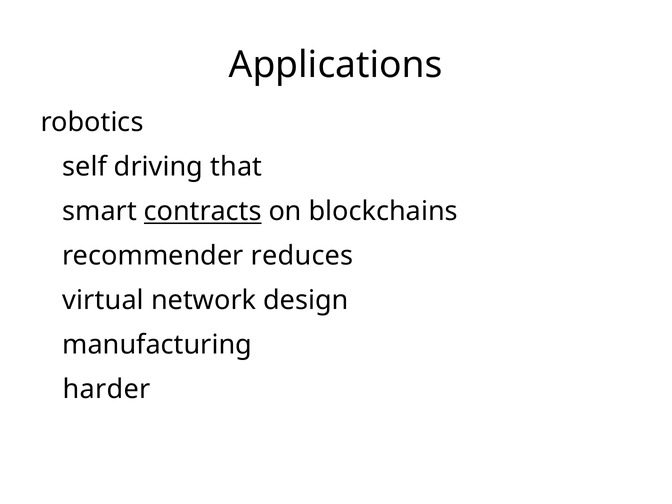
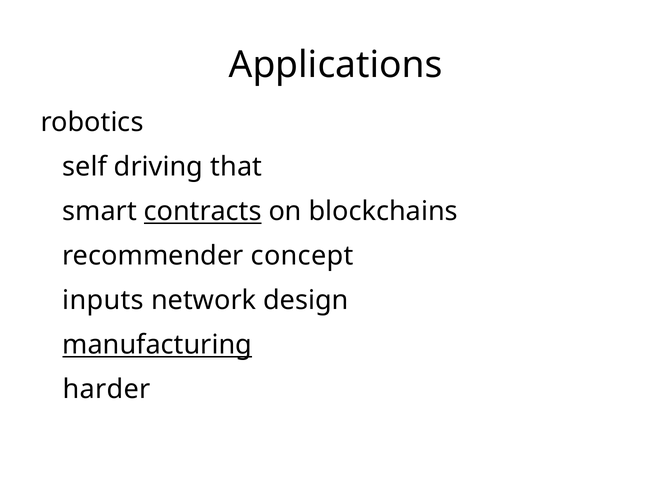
reduces: reduces -> concept (302, 256)
virtual: virtual -> inputs (103, 300)
manufacturing underline: none -> present (157, 345)
